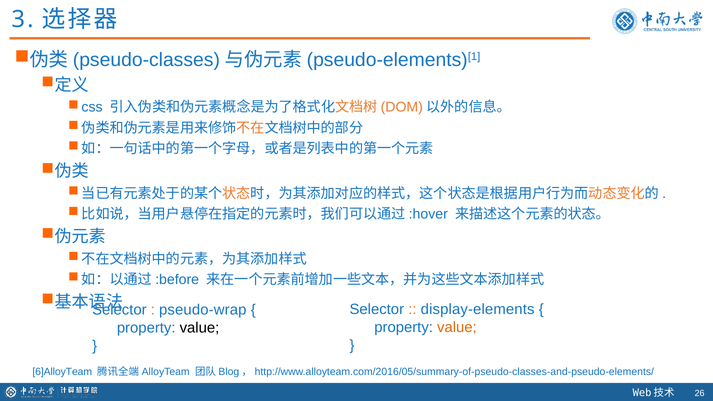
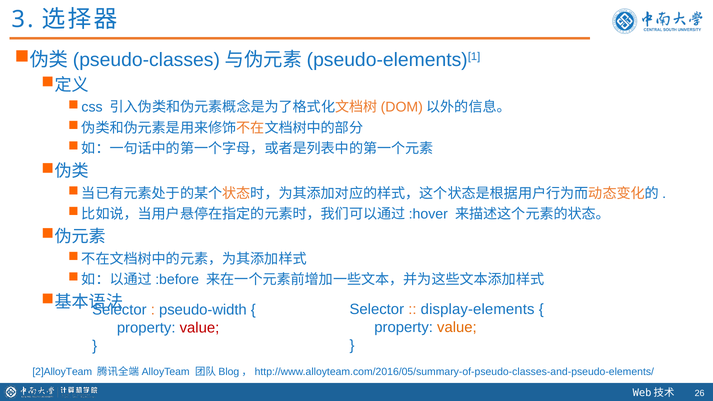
pseudo-wrap: pseudo-wrap -> pseudo-width (203, 310)
value colour: black -> red (199, 328)
6]AlloyTeam: 6]AlloyTeam -> 2]AlloyTeam (62, 372)
